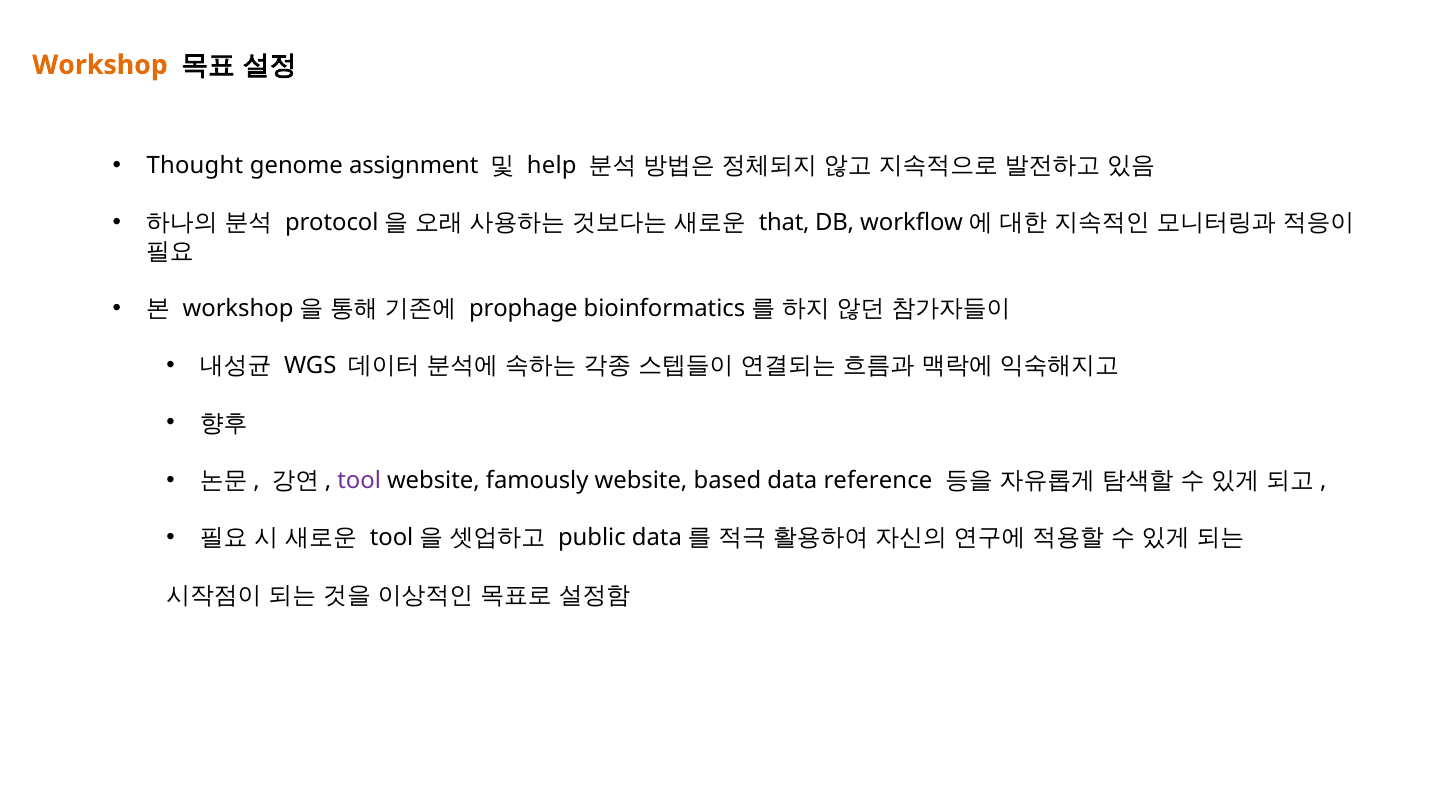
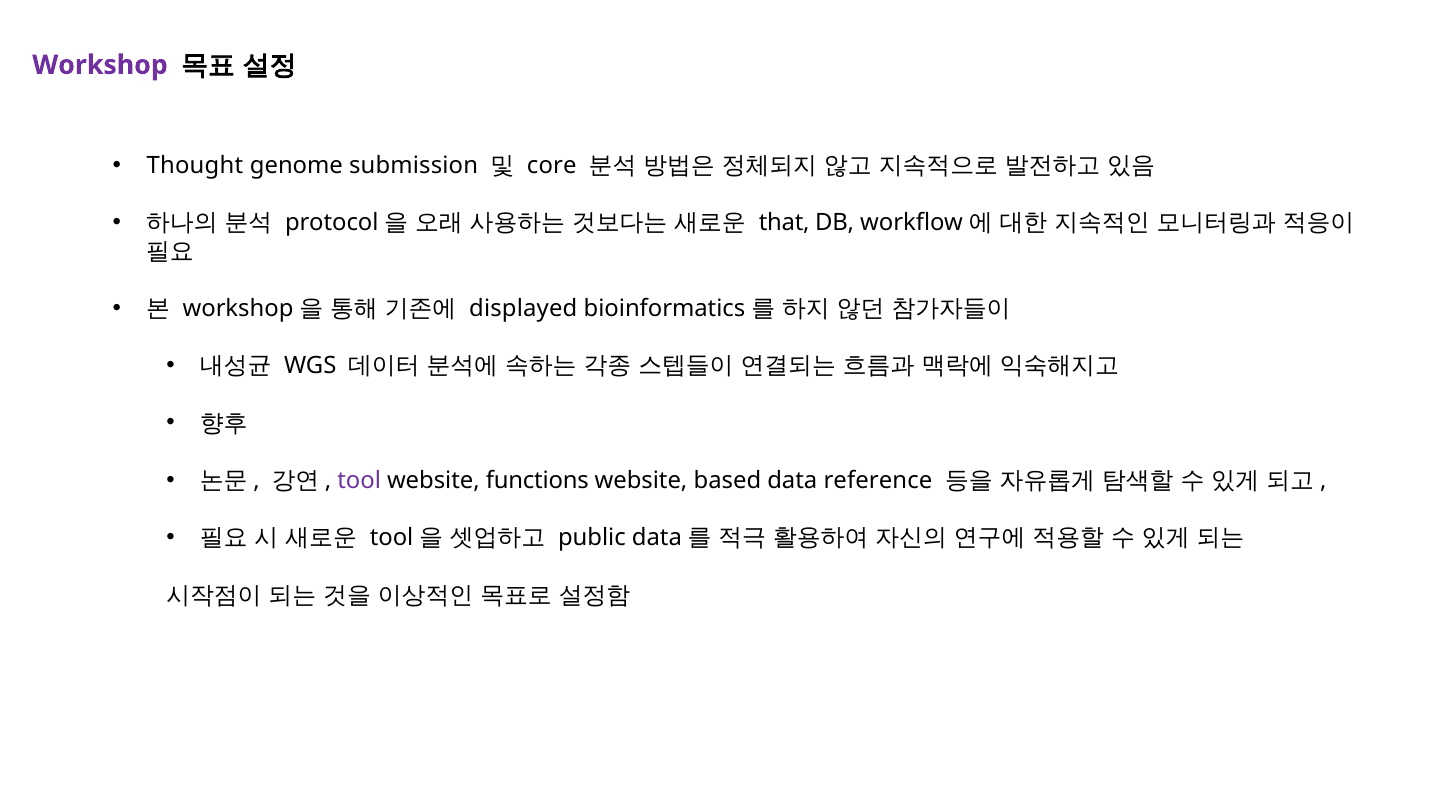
Workshop colour: orange -> purple (100, 65)
assignment: assignment -> submission (414, 166)
help: help -> core (552, 166)
prophage: prophage -> displayed (523, 309)
famously: famously -> functions (537, 481)
